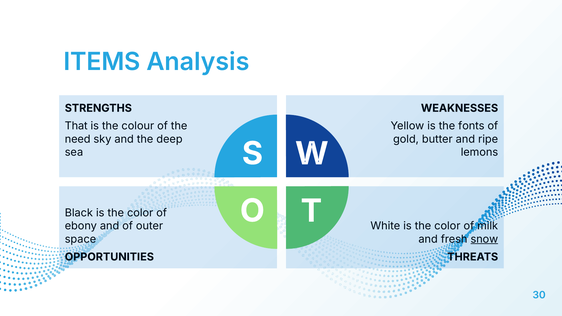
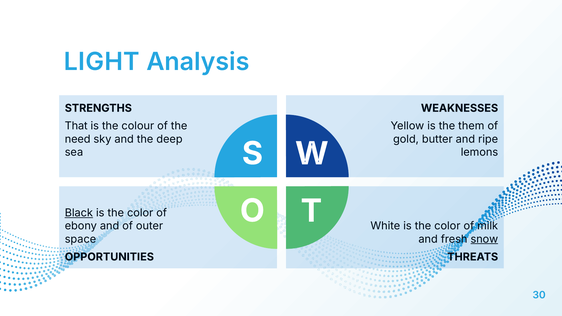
ITEMS: ITEMS -> LIGHT (102, 62)
fonts: fonts -> them (471, 126)
Black underline: none -> present (79, 213)
